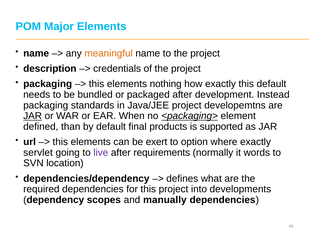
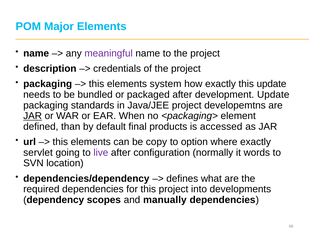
meaningful colour: orange -> purple (109, 53)
nothing: nothing -> system (166, 84)
this default: default -> update (272, 84)
development Instead: Instead -> Update (273, 94)
<packaging> underline: present -> none (190, 116)
supported: supported -> accessed (221, 126)
exert: exert -> copy (156, 142)
requirements: requirements -> configuration (162, 152)
